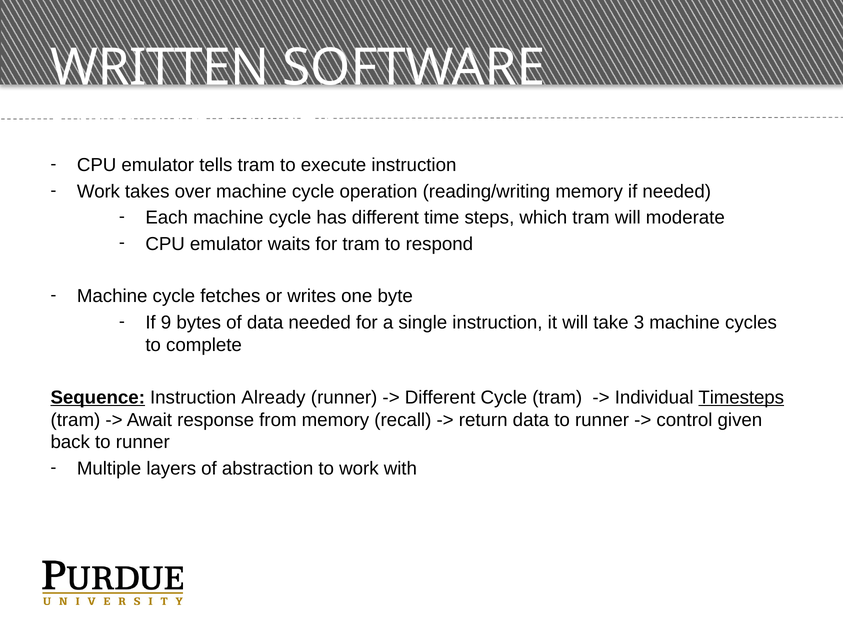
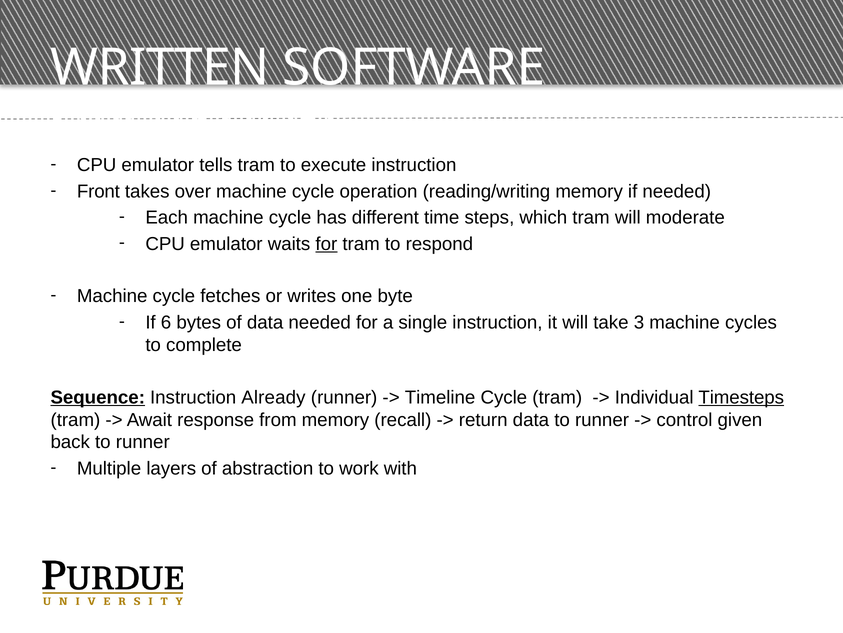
Work: Work -> Front (98, 191)
for underline: none -> present (326, 244)
9: 9 -> 6 (166, 322)
Different: Different -> Timeline (440, 397)
